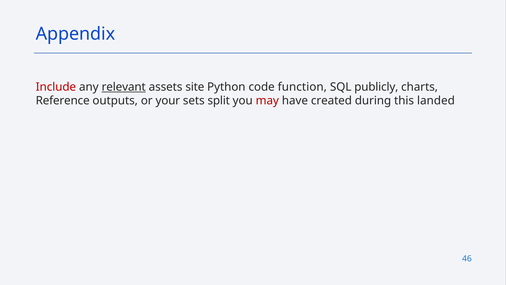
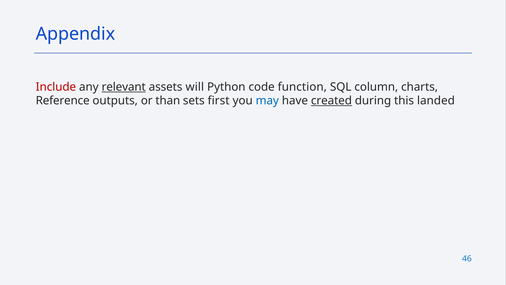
site: site -> will (195, 87)
publicly: publicly -> column (376, 87)
your: your -> than (168, 101)
split: split -> first (219, 101)
may colour: red -> blue (267, 101)
created underline: none -> present (331, 101)
